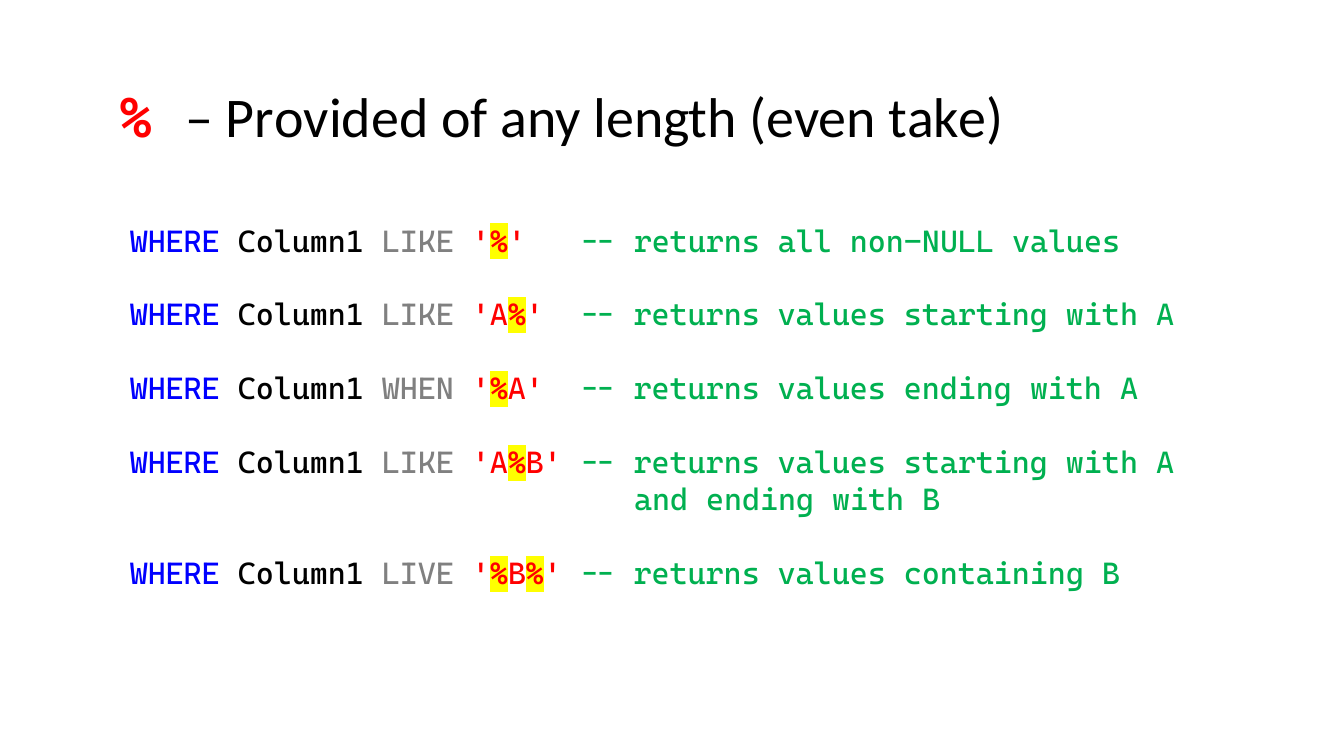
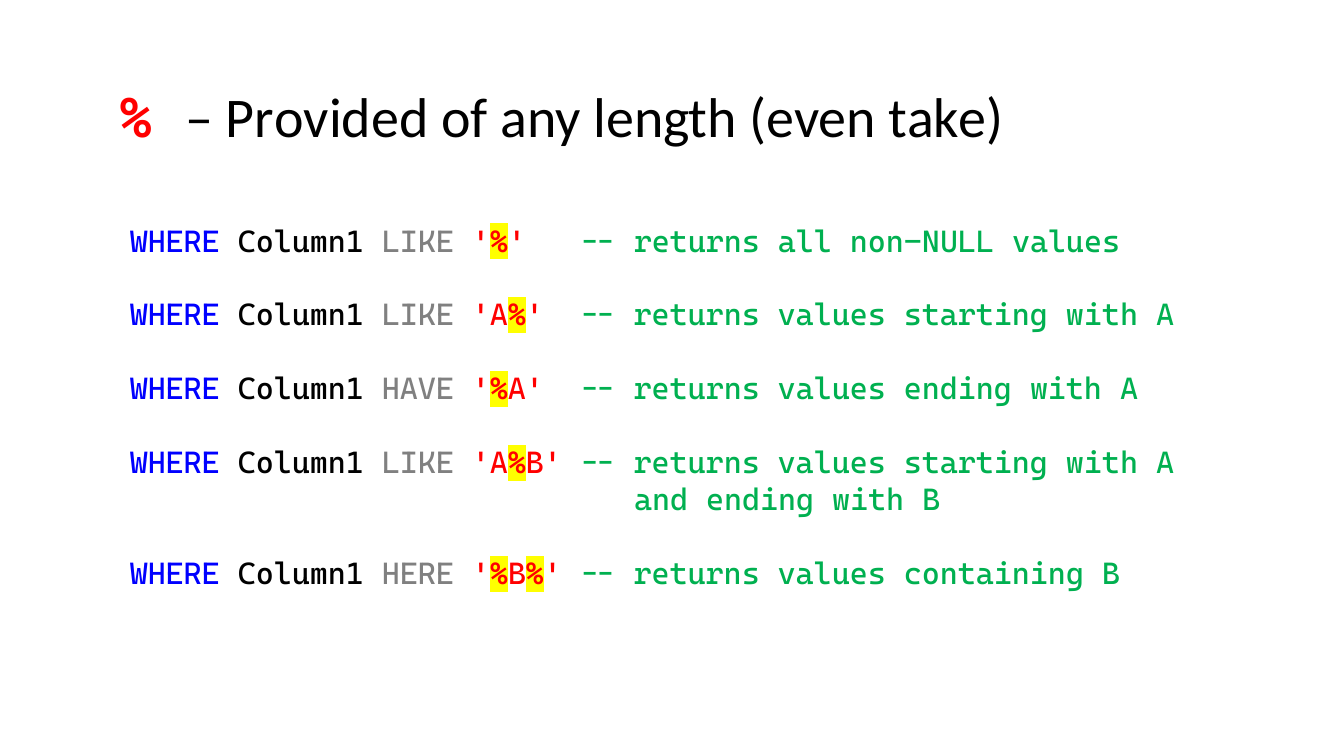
WHEN: WHEN -> HAVE (418, 390)
LIVE: LIVE -> HERE (418, 574)
